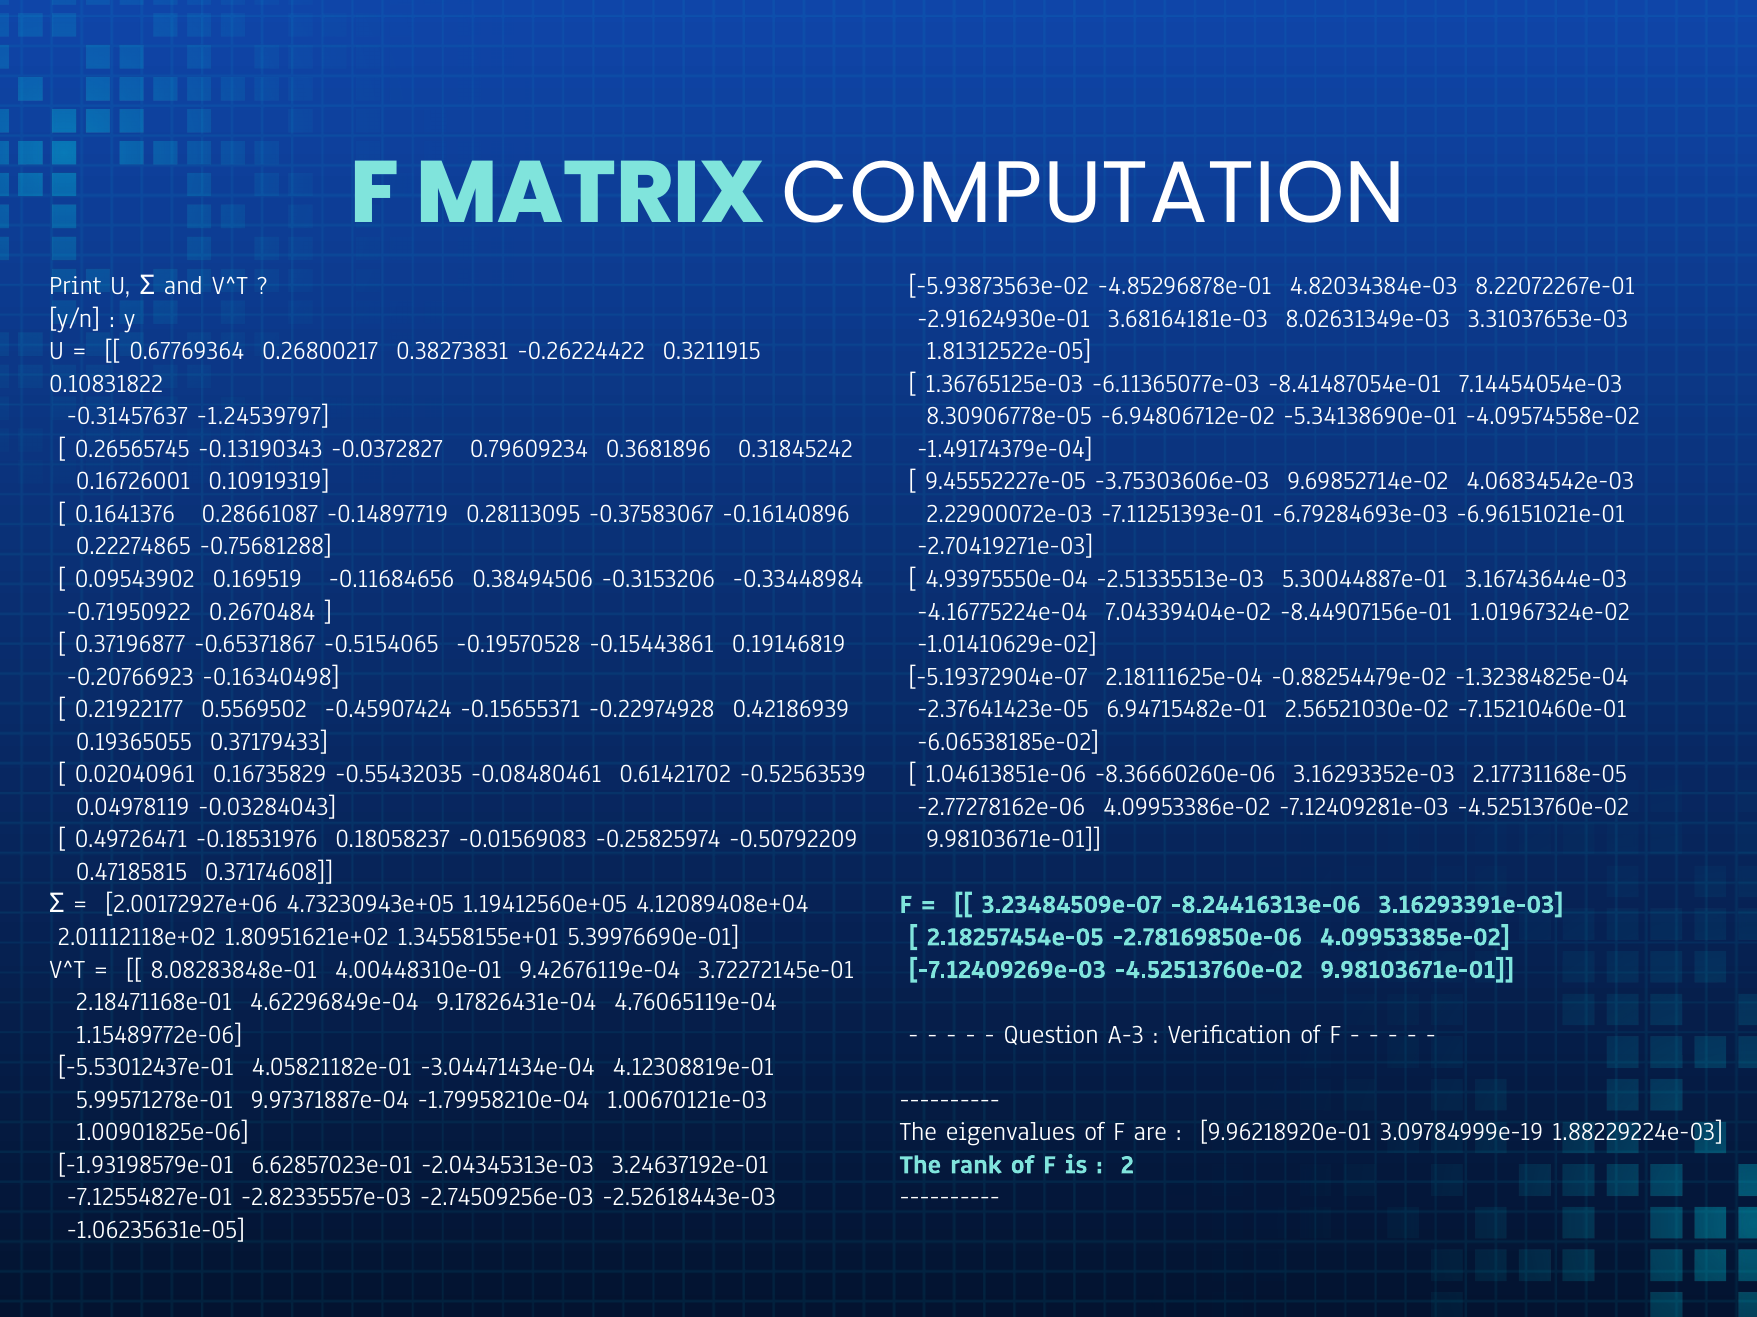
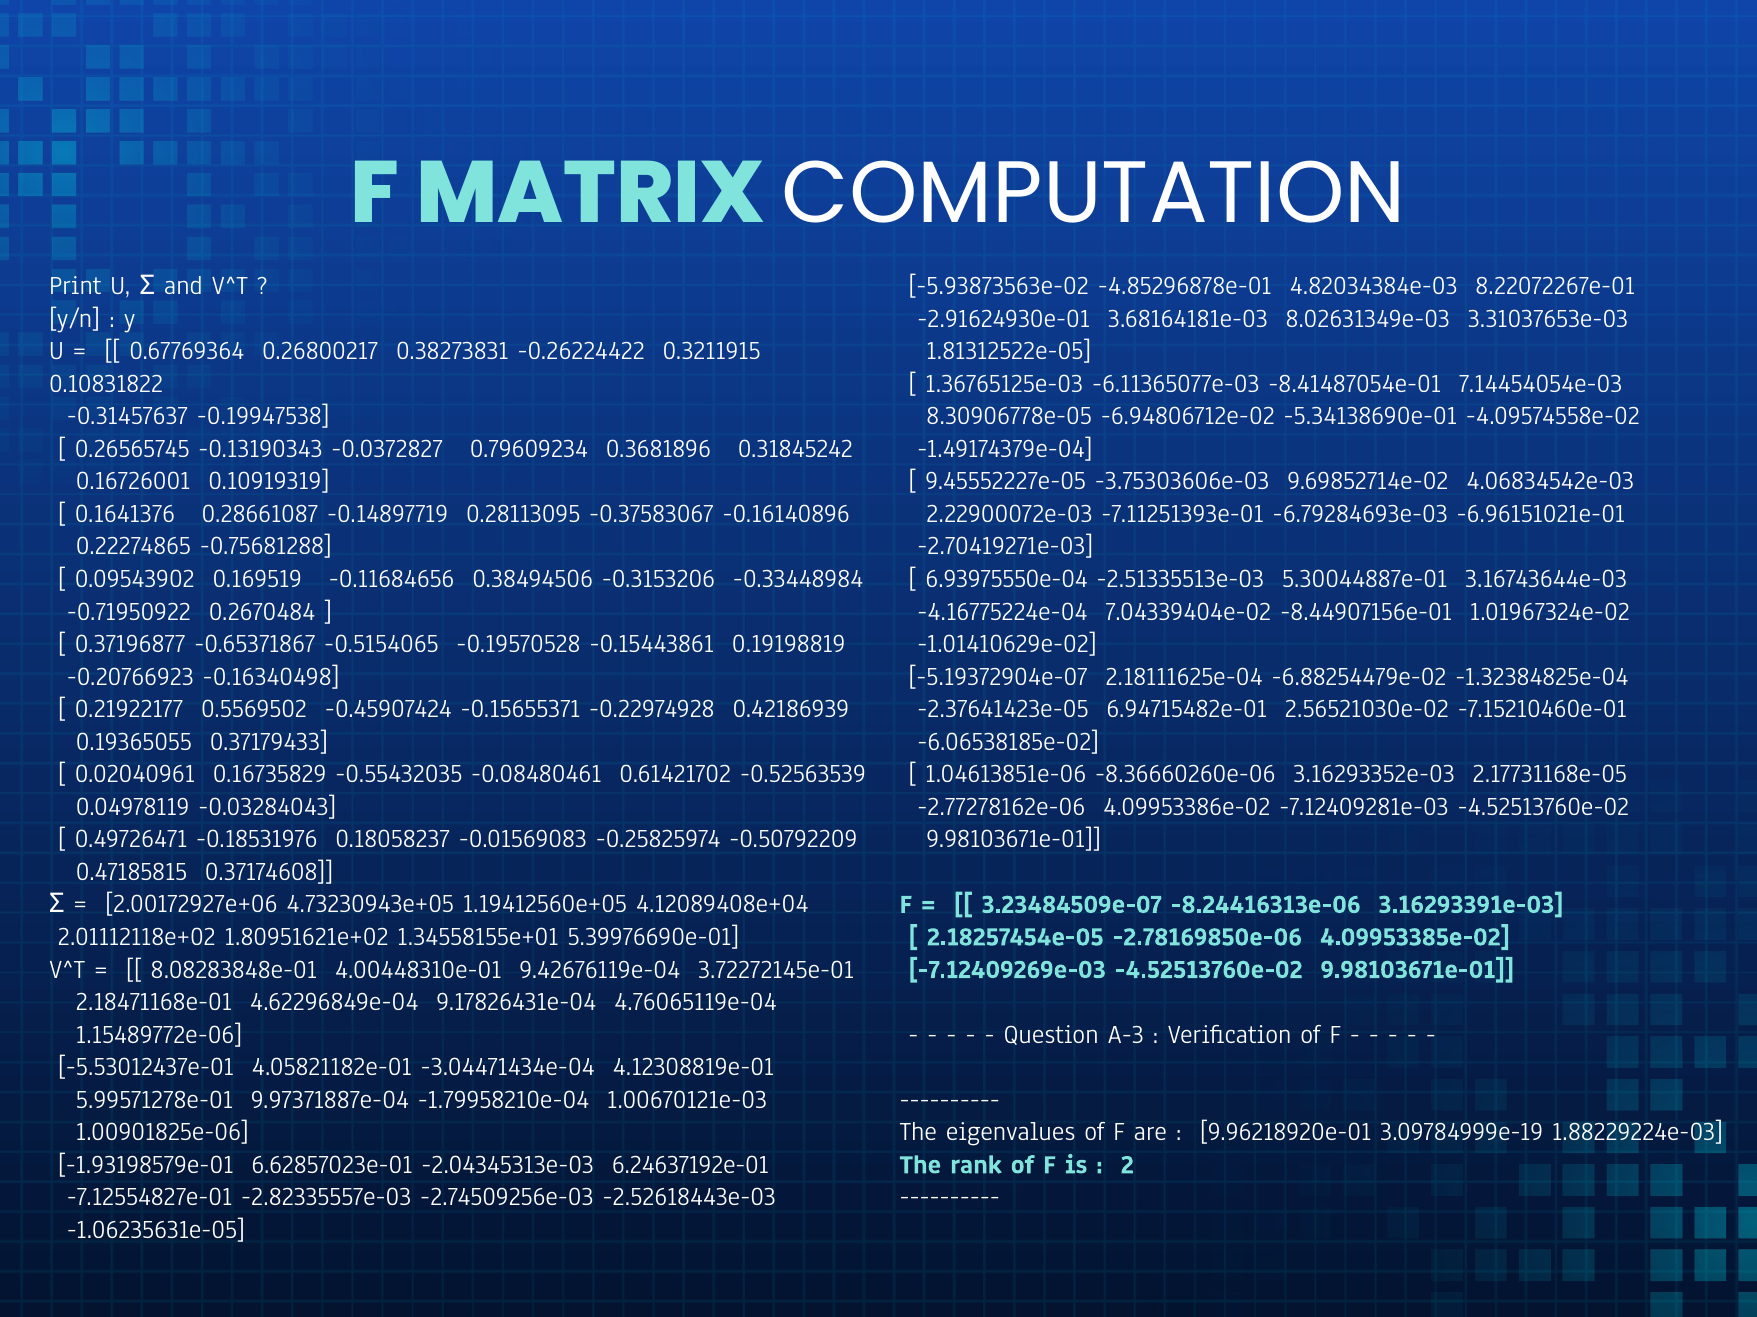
-1.24539797: -1.24539797 -> -0.19947538 (263, 416)
4.93975550e-04: 4.93975550e-04 -> 6.93975550e-04 (1007, 579)
0.19146819: 0.19146819 -> 0.19198819 (789, 644)
-0.88254479e-02: -0.88254479e-02 -> -6.88254479e-02 (1359, 677)
3.24637192e-01: 3.24637192e-01 -> 6.24637192e-01 (690, 1165)
